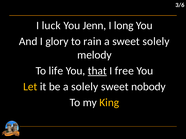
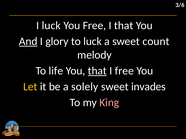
You Jenn: Jenn -> Free (94, 26)
I long: long -> that (124, 26)
And underline: none -> present (28, 41)
to rain: rain -> luck (93, 41)
sweet solely: solely -> count (156, 41)
nobody: nobody -> invades (148, 87)
King colour: yellow -> pink (109, 103)
